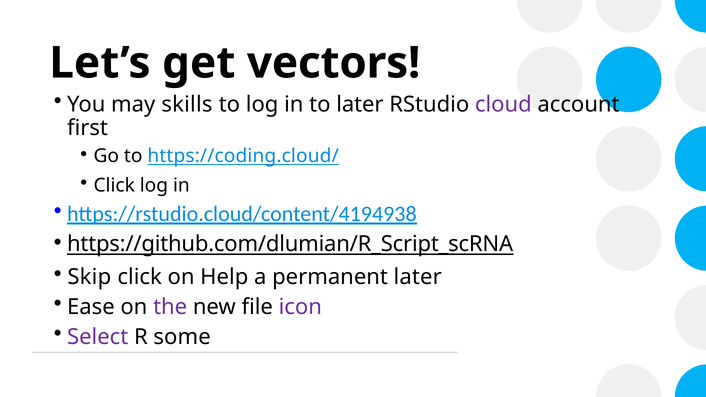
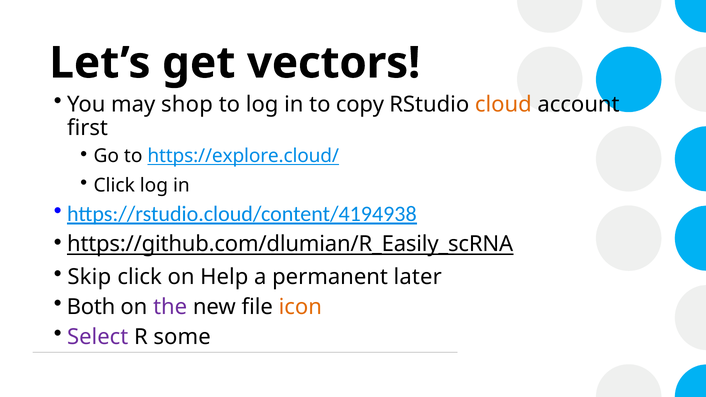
skills: skills -> shop (187, 104)
to later: later -> copy (360, 104)
cloud colour: purple -> orange (503, 104)
https://coding.cloud/: https://coding.cloud/ -> https://explore.cloud/ (243, 156)
https://github.com/dlumian/R_Script_scRNA: https://github.com/dlumian/R_Script_scRNA -> https://github.com/dlumian/R_Easily_scRNA (290, 244)
Ease: Ease -> Both (91, 307)
icon colour: purple -> orange (300, 307)
